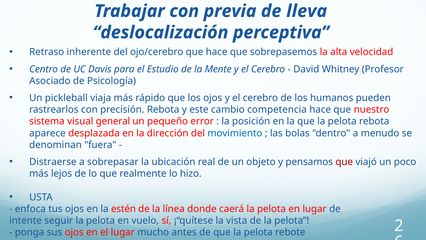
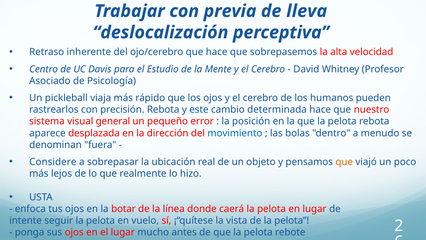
competencia: competencia -> determinada (277, 109)
Distraerse: Distraerse -> Considere (53, 162)
que colour: red -> orange (344, 162)
estén: estén -> botar (123, 209)
